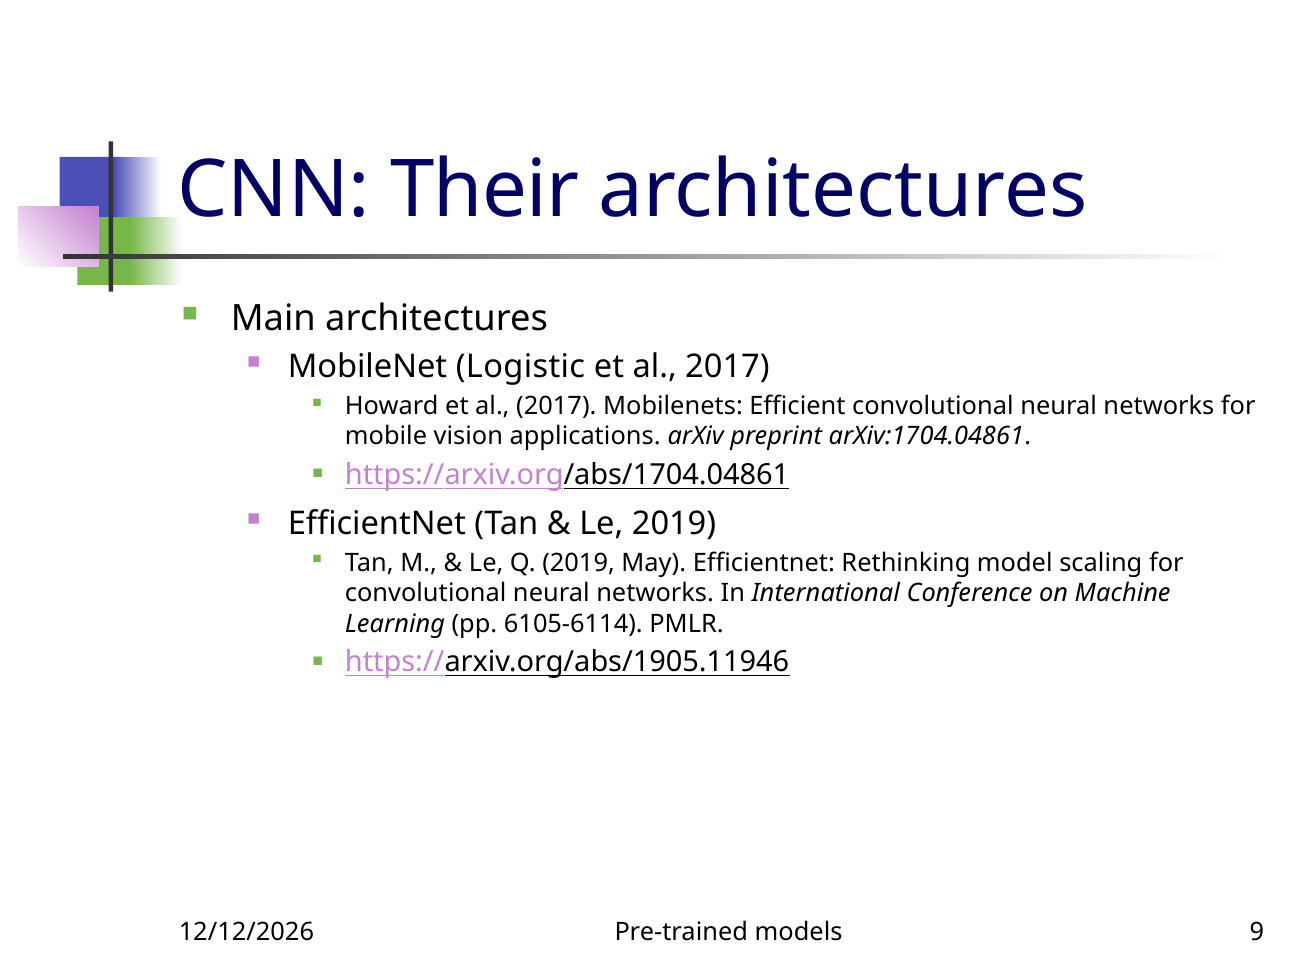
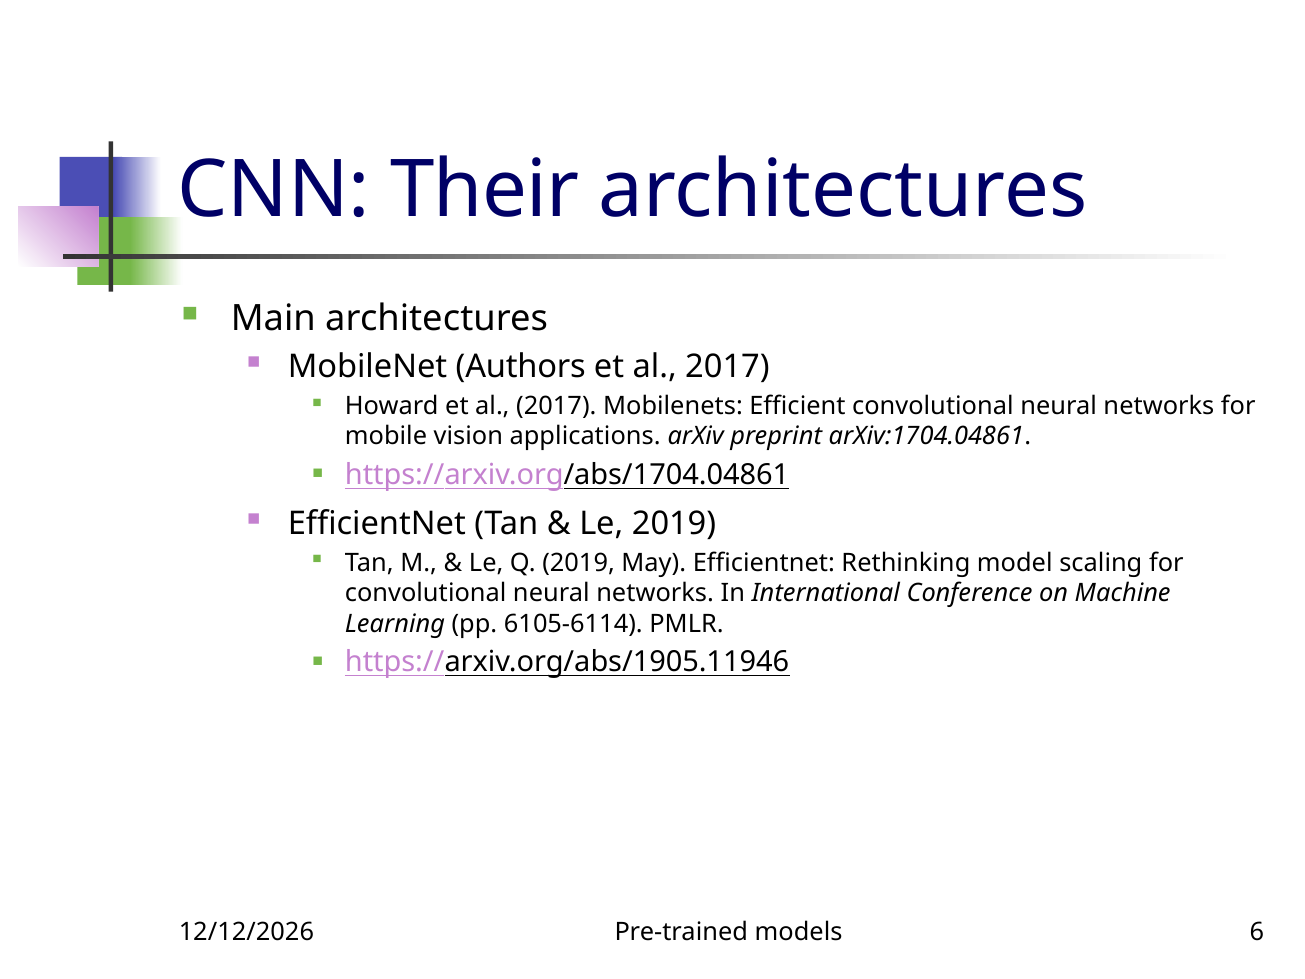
Logistic: Logistic -> Authors (521, 366)
9: 9 -> 6 (1257, 932)
